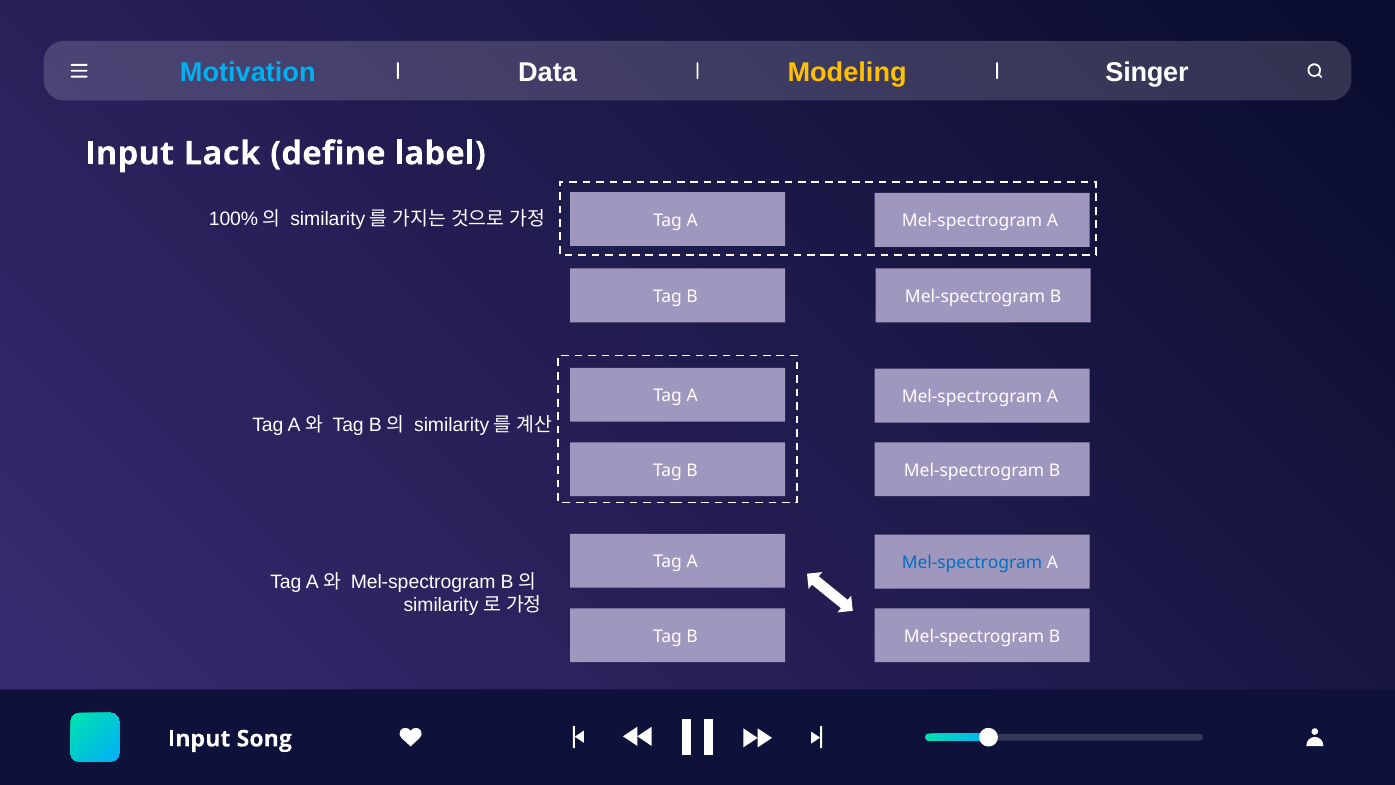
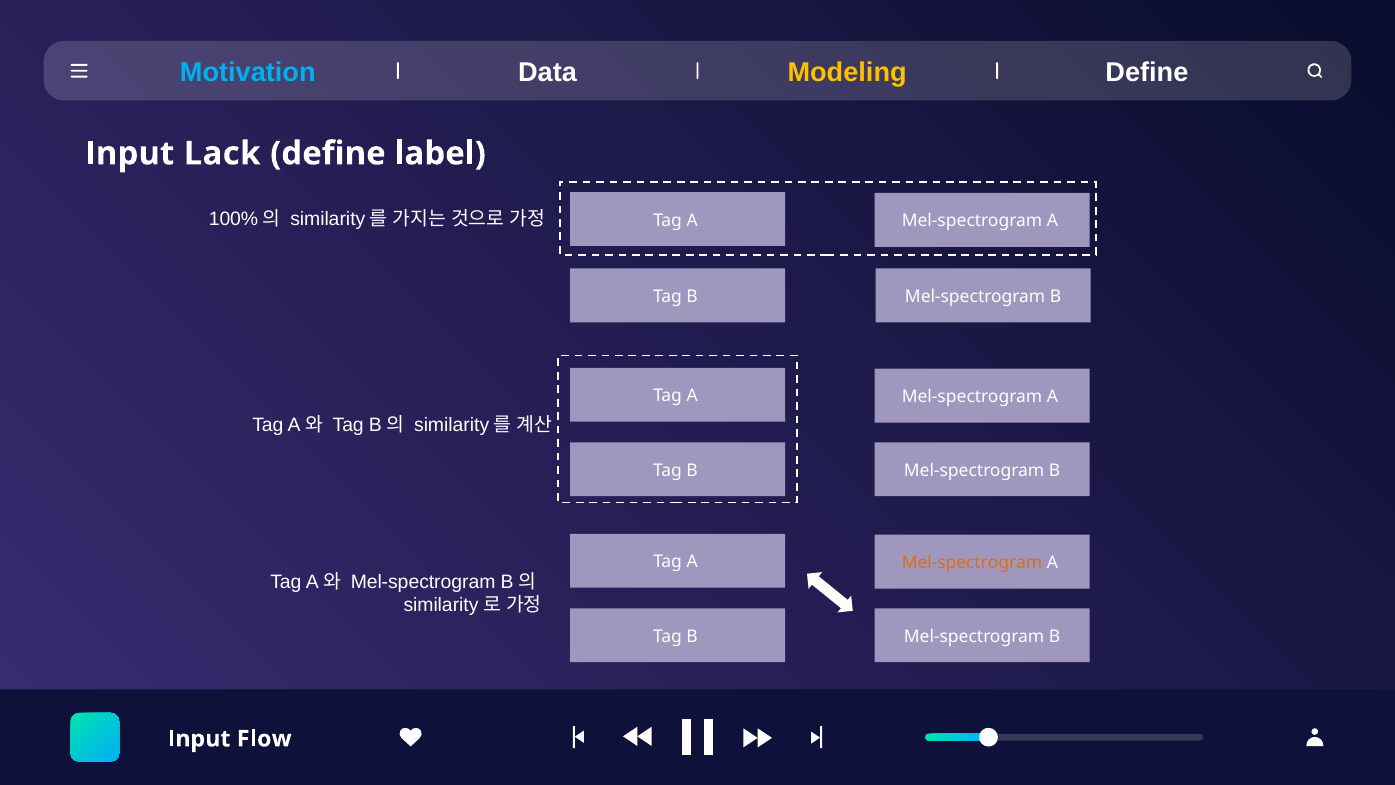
Singer: Singer -> Define (1147, 73)
Mel-spectrogram colour: blue -> orange (972, 563)
Song: Song -> Flow (264, 739)
